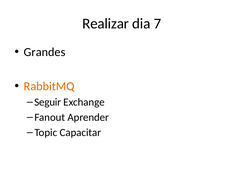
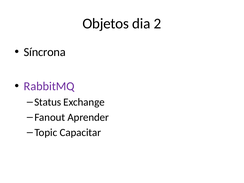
Realizar: Realizar -> Objetos (106, 24)
7: 7 -> 2 (158, 24)
Grandes: Grandes -> Síncrona (45, 52)
RabbitMQ colour: orange -> purple (49, 86)
Seguir: Seguir -> Status (48, 102)
